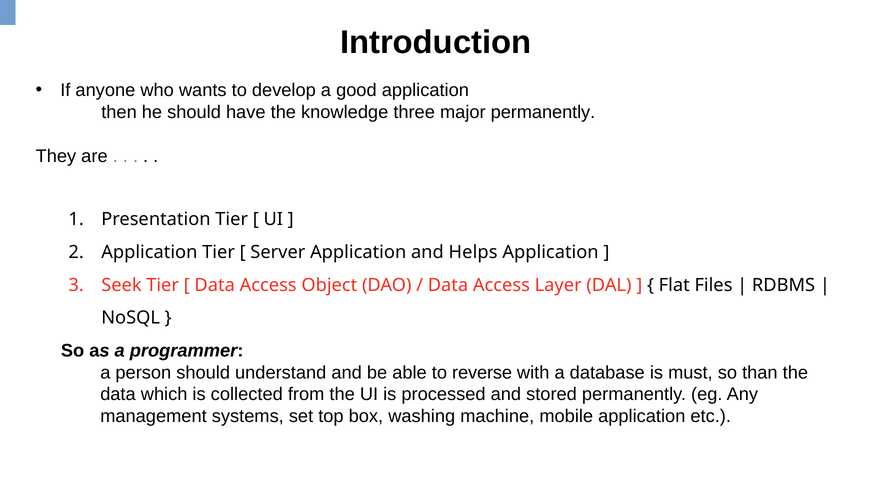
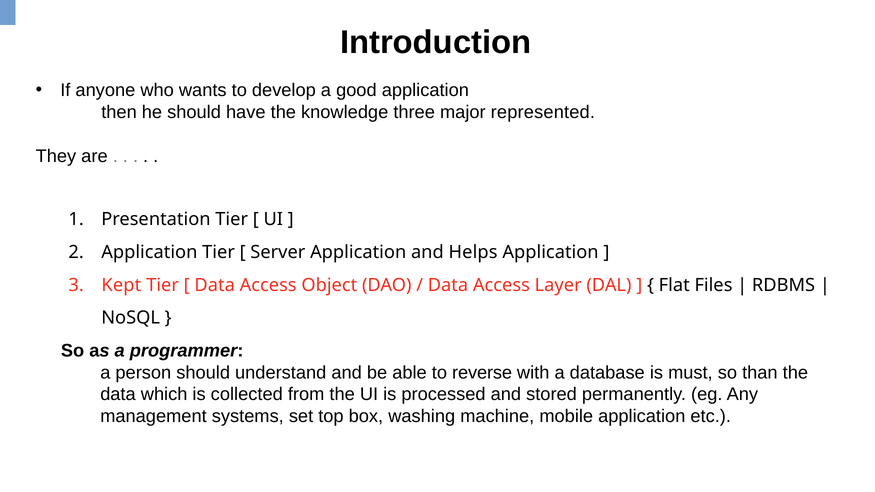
major permanently: permanently -> represented (543, 112)
Seek: Seek -> Kept (121, 285)
